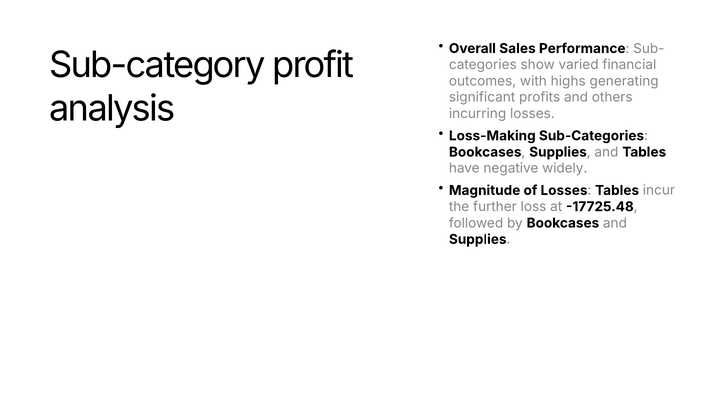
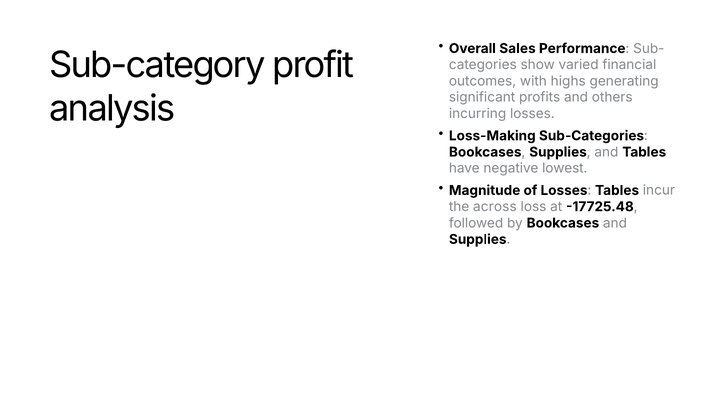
widely: widely -> lowest (565, 168)
further: further -> across (495, 207)
